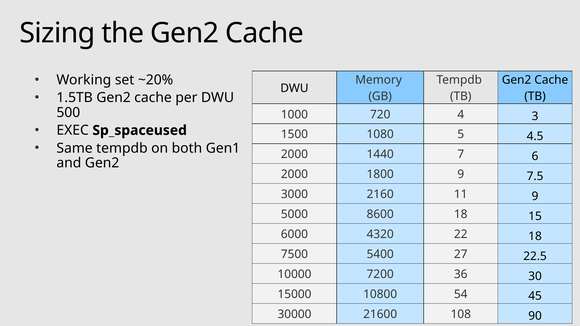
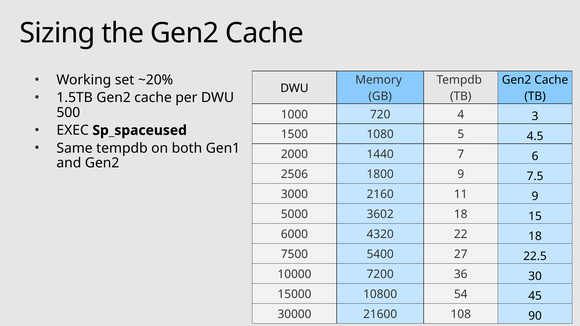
2000: 2000 -> 2506 (294, 174)
8600: 8600 -> 3602 (380, 214)
